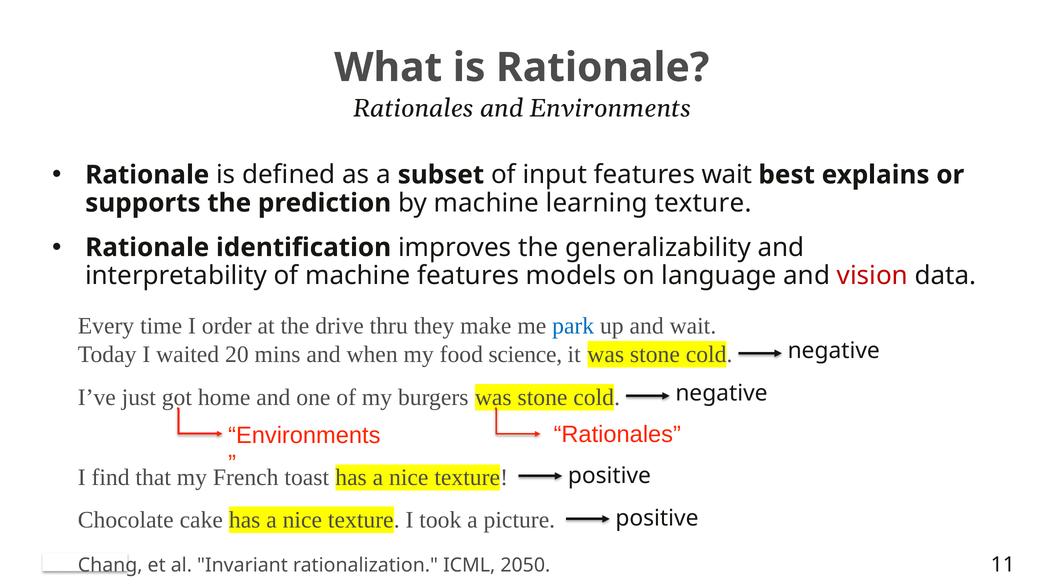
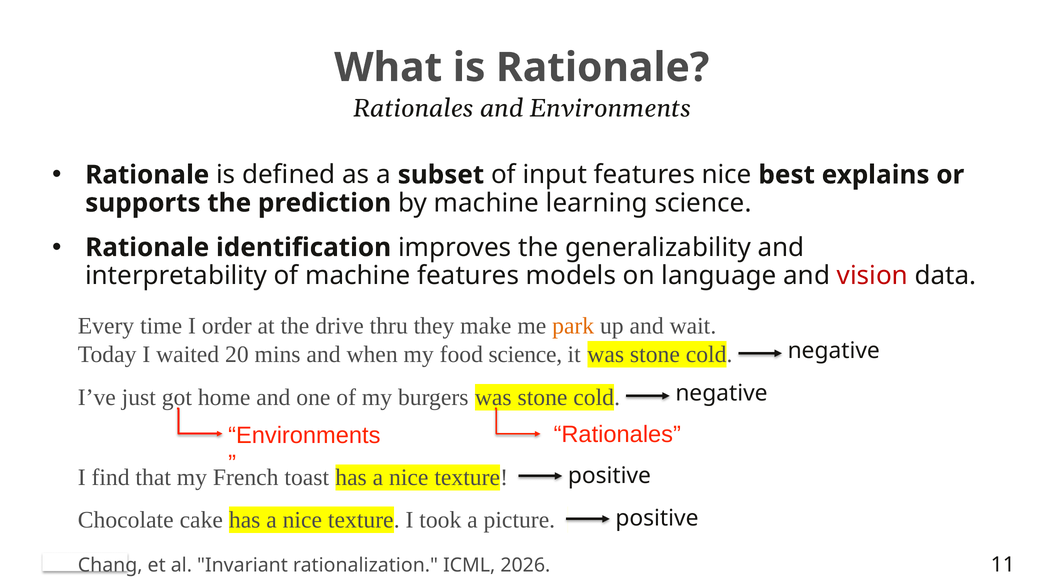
features wait: wait -> nice (727, 175)
learning texture: texture -> science (703, 203)
park colour: blue -> orange (573, 326)
2050: 2050 -> 2026 (525, 565)
